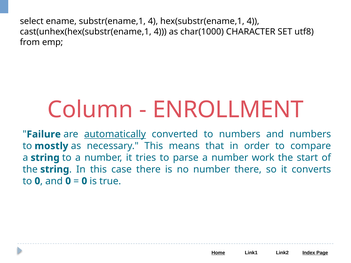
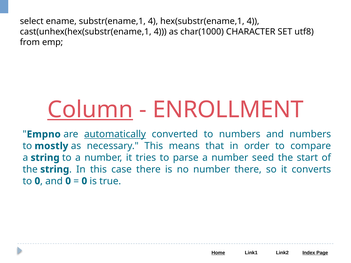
Column underline: none -> present (90, 110)
Failure: Failure -> Empno (44, 134)
work: work -> seed (263, 158)
